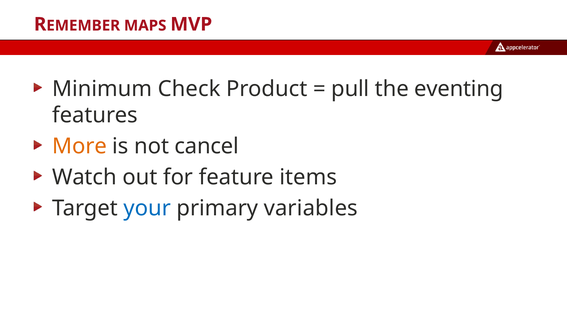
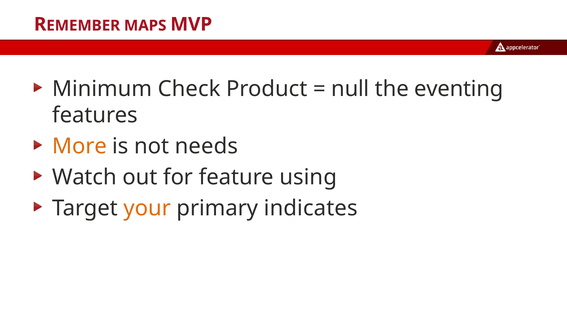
pull: pull -> null (350, 89)
cancel: cancel -> needs (206, 146)
items: items -> using (308, 177)
your colour: blue -> orange (147, 208)
variables: variables -> indicates (311, 208)
